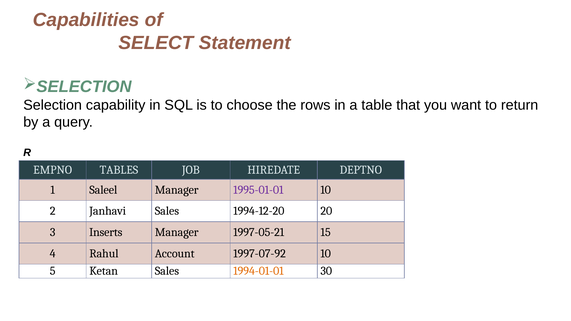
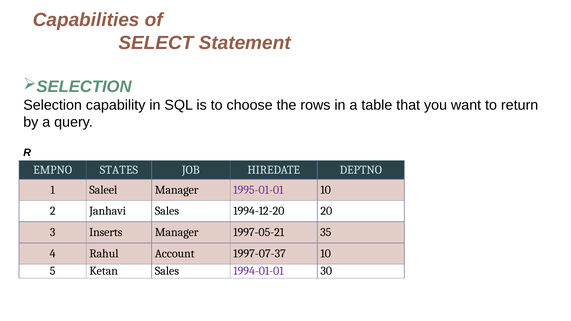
TABLES: TABLES -> STATES (119, 170)
15: 15 -> 35 (326, 232)
1997-07-92: 1997-07-92 -> 1997-07-37 (260, 254)
1994-01-01 colour: orange -> purple (258, 271)
